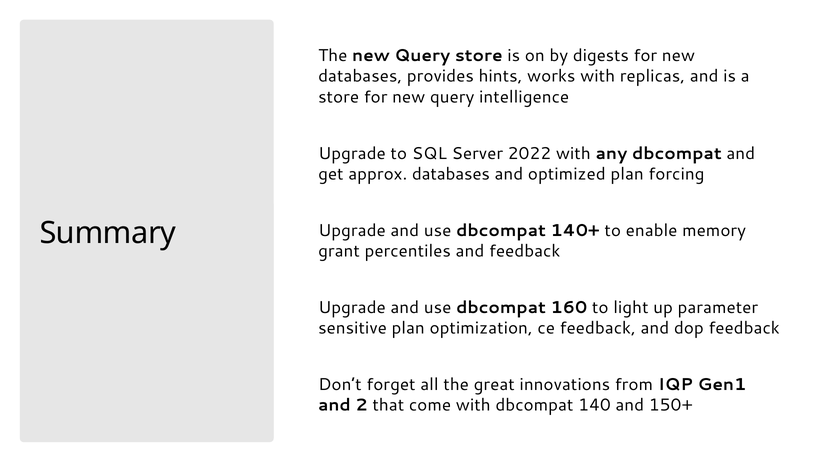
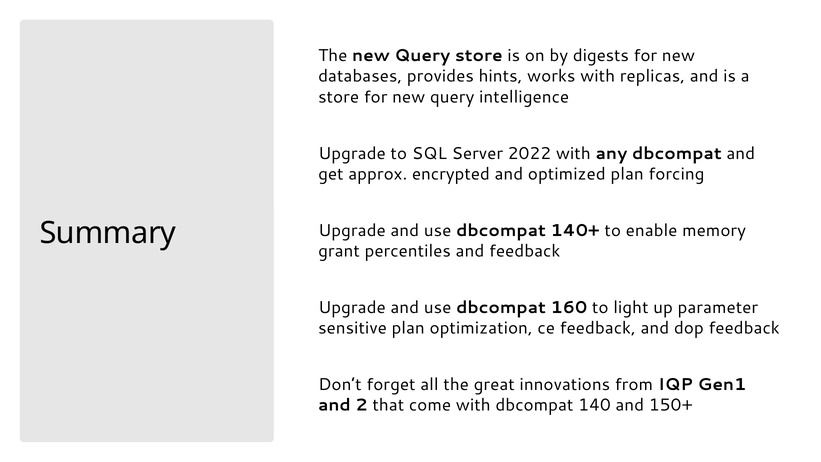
approx databases: databases -> encrypted (451, 174)
